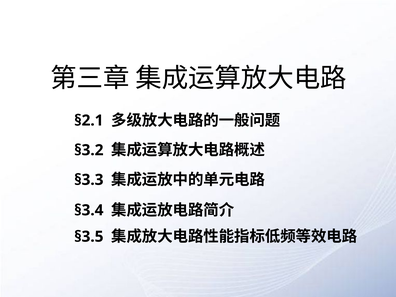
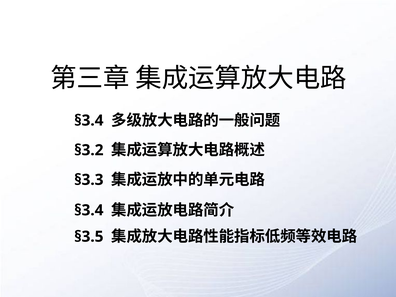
§2.1: §2.1 -> §3.4 (89, 120)
